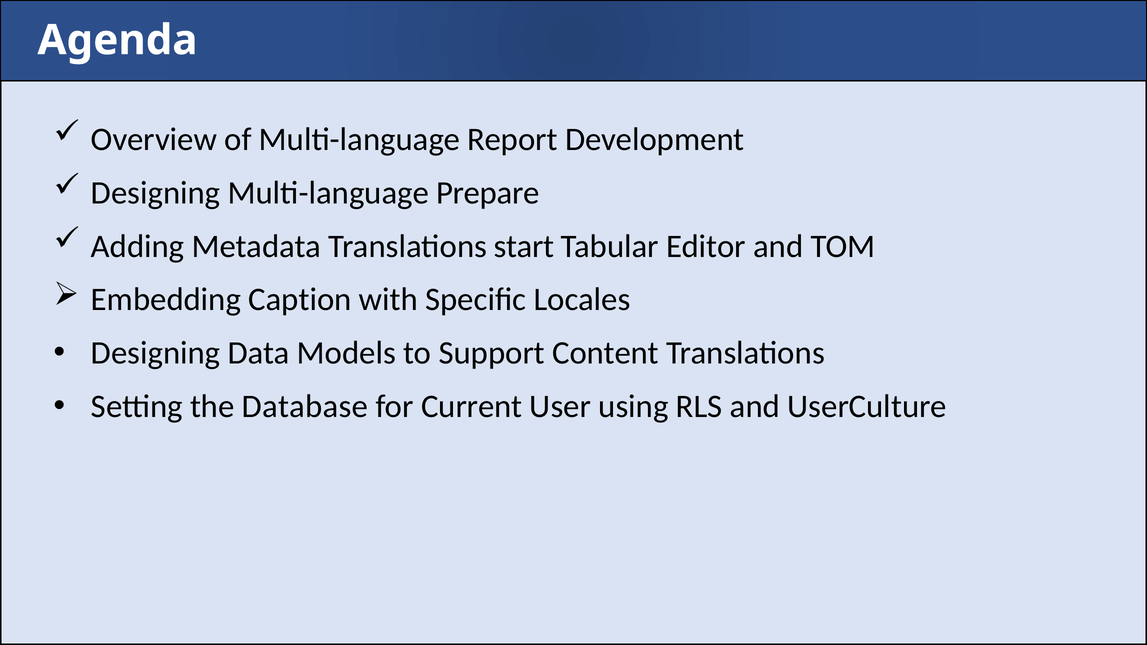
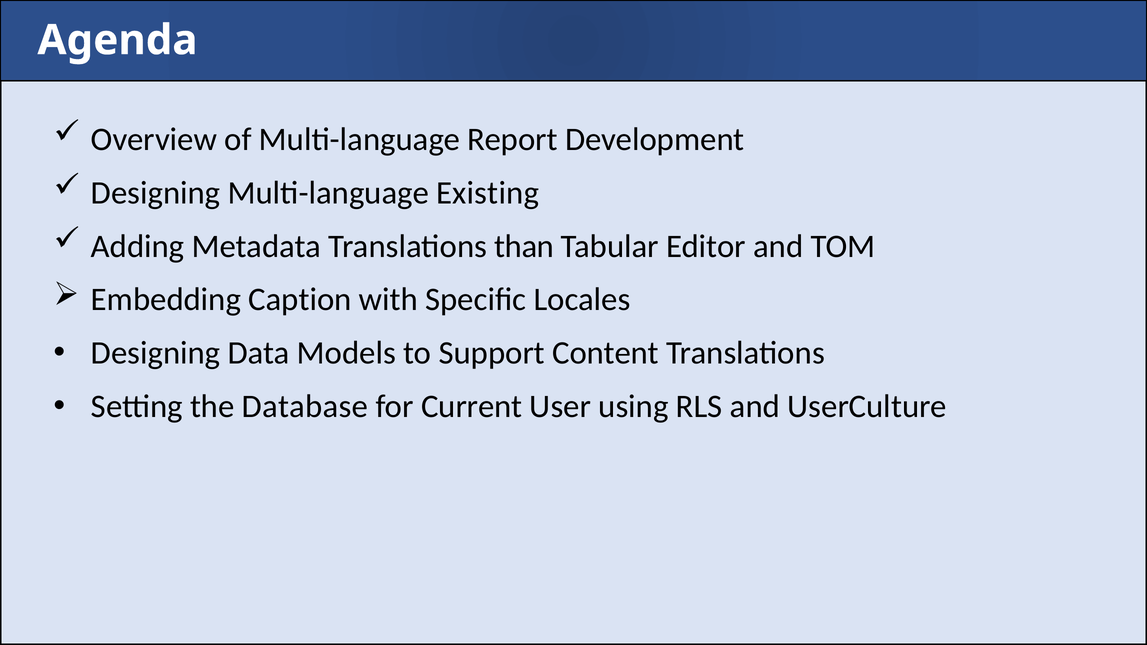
Prepare: Prepare -> Existing (488, 193)
start: start -> than (524, 246)
